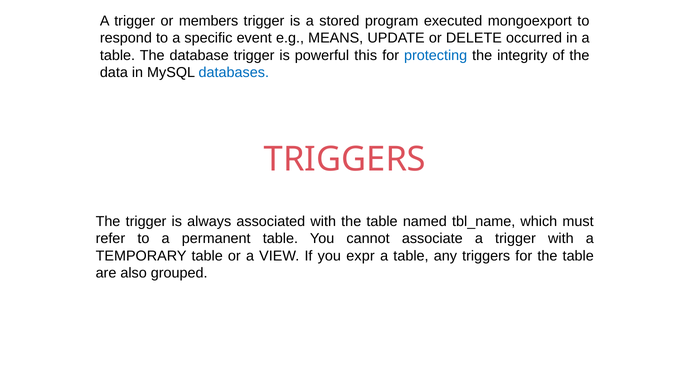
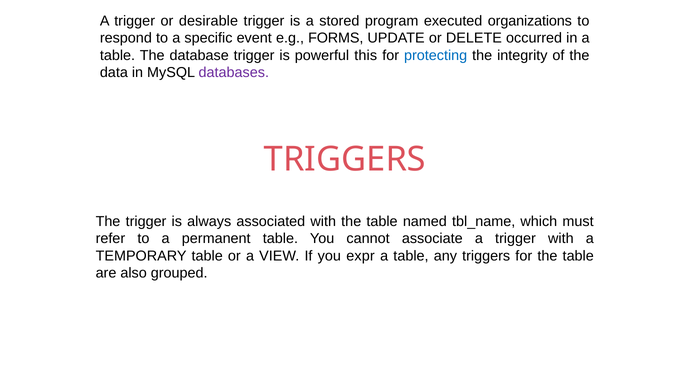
members: members -> desirable (208, 21)
mongoexport: mongoexport -> organizations (530, 21)
MEANS: MEANS -> FORMS (336, 38)
databases colour: blue -> purple (234, 73)
